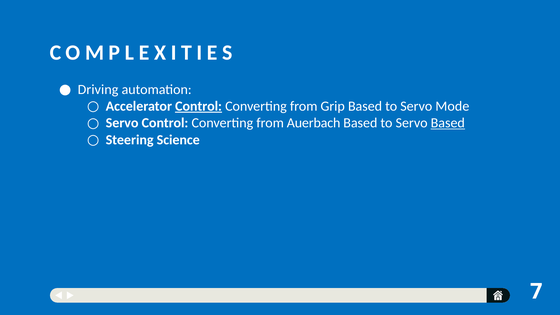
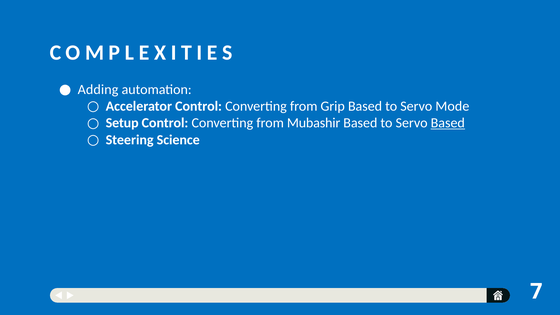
Driving: Driving -> Adding (98, 89)
Control underline: present -> none (199, 106)
Servo: Servo -> Setup (122, 123)
Auerbach: Auerbach -> Mubashir (314, 123)
